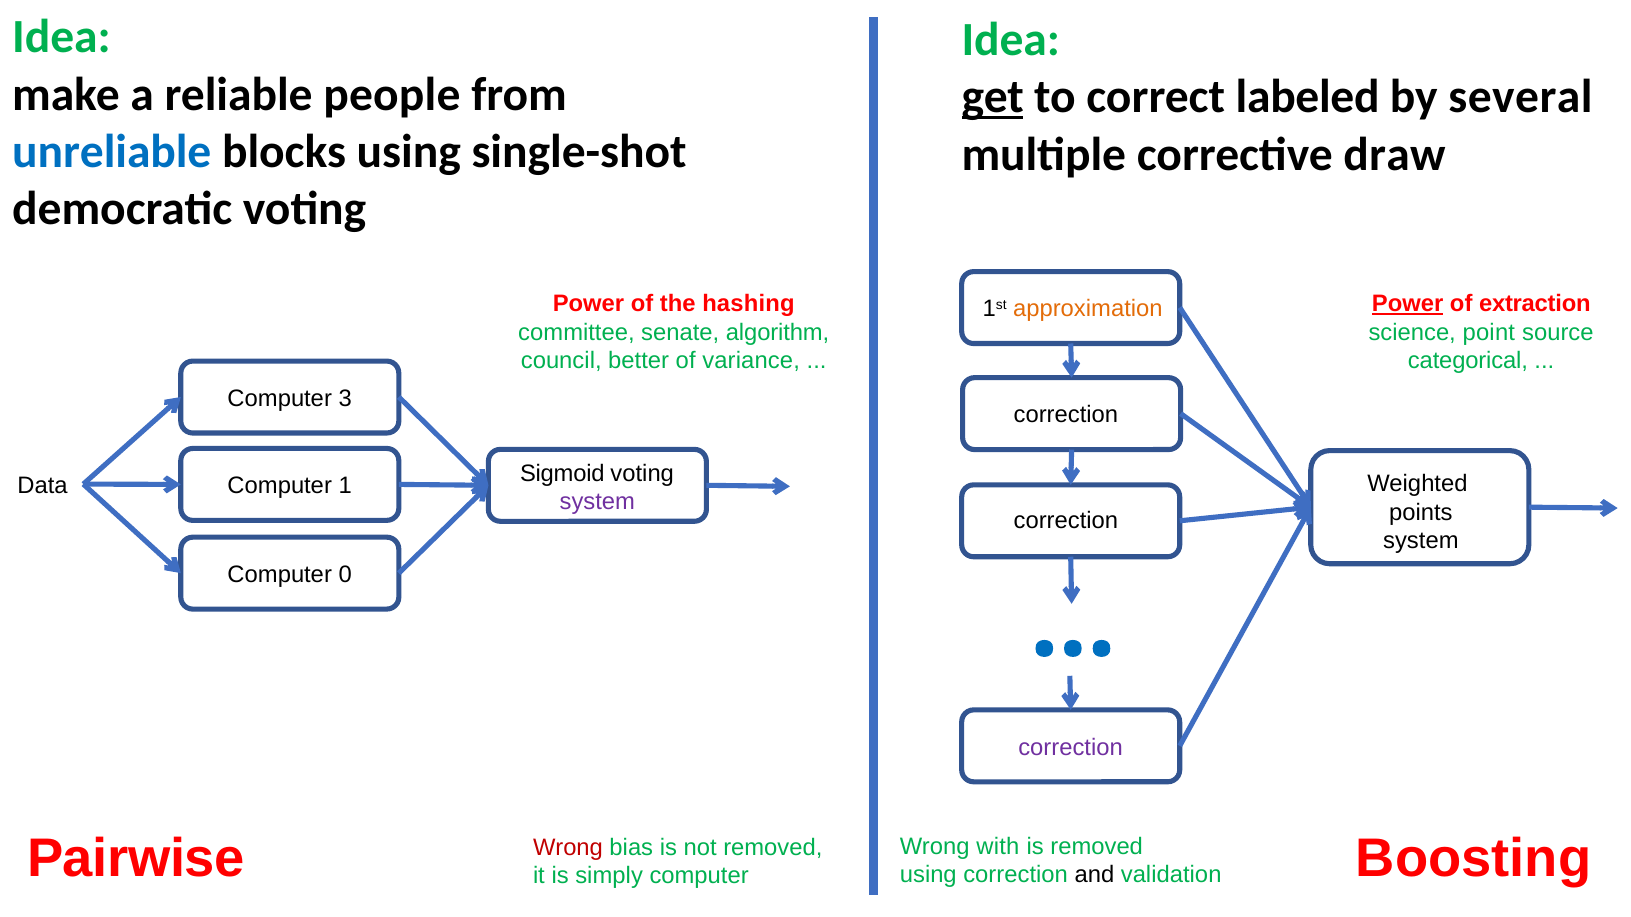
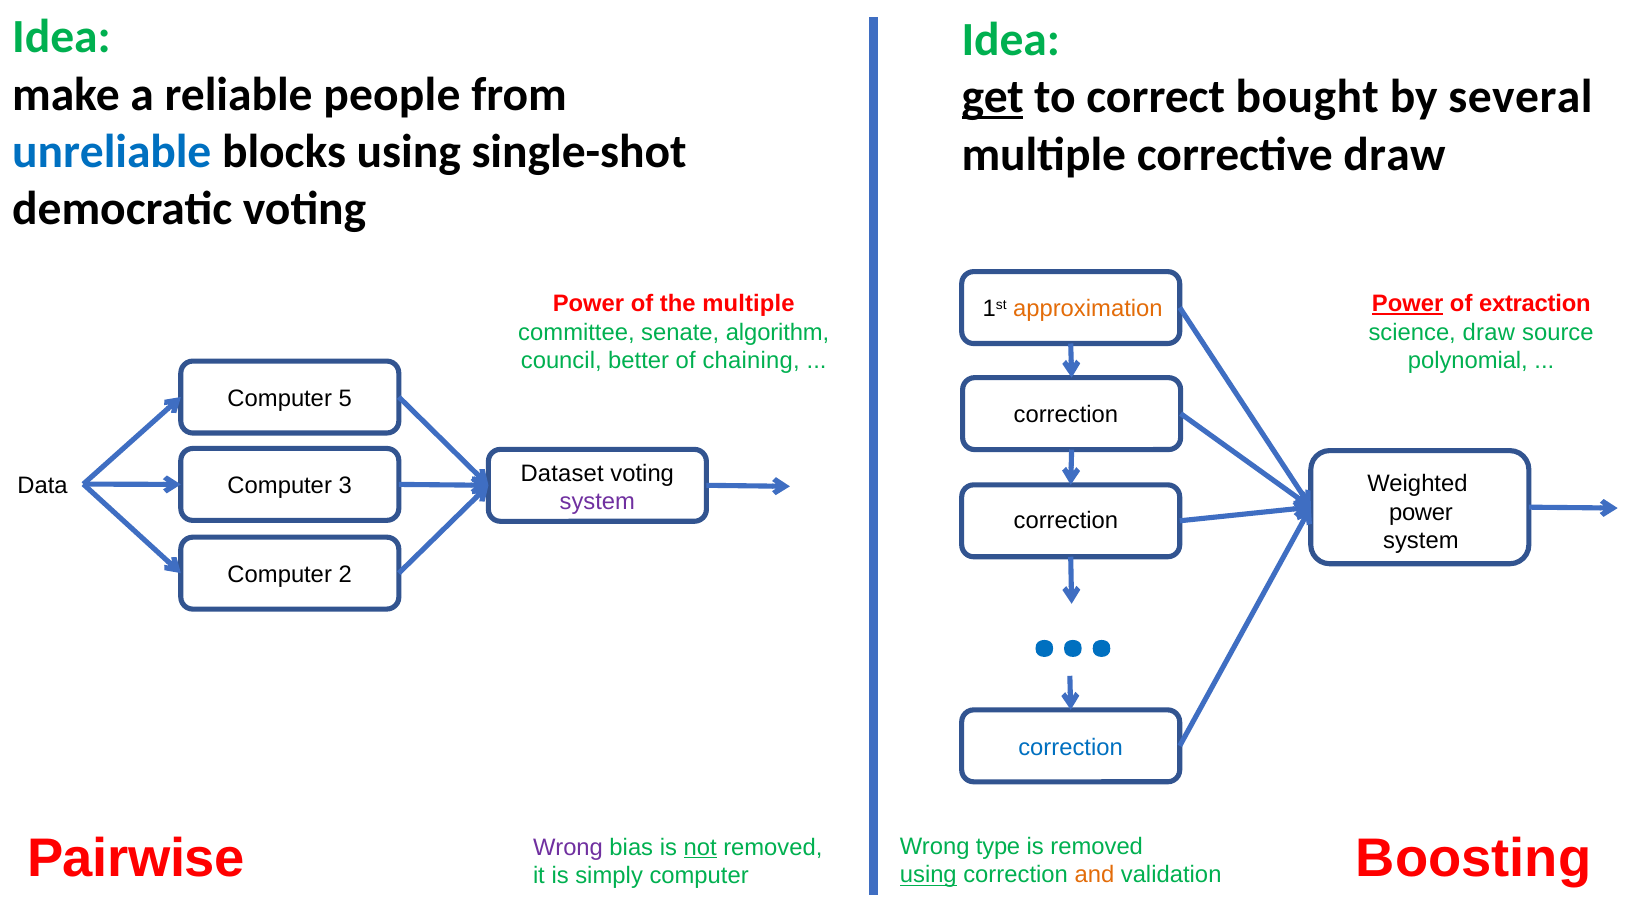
labeled: labeled -> bought (1307, 97)
the hashing: hashing -> multiple (748, 304)
science point: point -> draw (1489, 333)
variance: variance -> chaining (751, 361)
categorical: categorical -> polynomial (1468, 361)
3: 3 -> 5 (345, 399)
Sigmoid: Sigmoid -> Dataset (562, 473)
1: 1 -> 3 (345, 486)
points: points -> power (1421, 513)
0: 0 -> 2 (345, 575)
correction colour: purple -> blue (1071, 748)
with: with -> type (998, 847)
Wrong colour: red -> purple (568, 848)
not underline: none -> present (700, 848)
using underline: none -> present (928, 876)
and colour: black -> orange (1094, 876)
